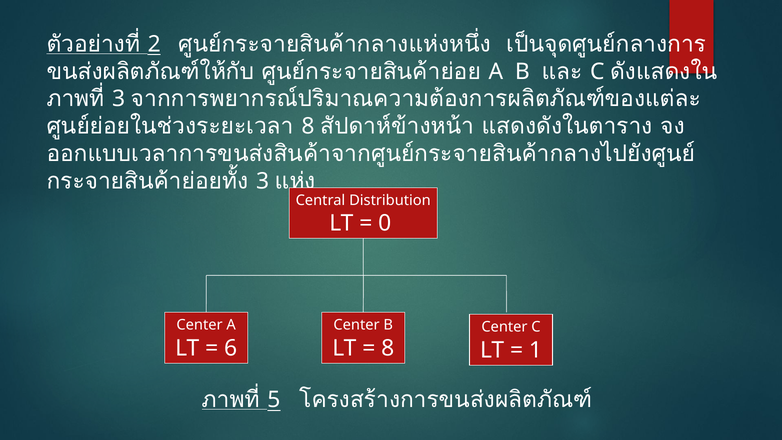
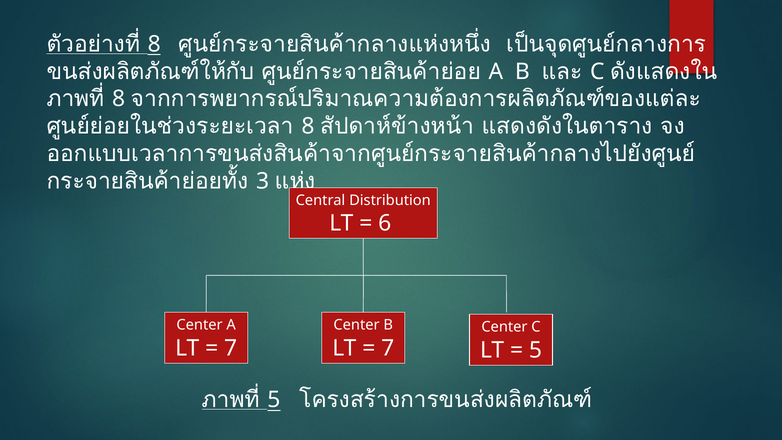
2: 2 -> 8 (154, 44)
3: 3 -> 8 (119, 99)
0: 0 -> 6 (385, 223)
6: 6 -> 7 (231, 348)
8: 8 -> 7 (388, 348)
1: 1 -> 5 (535, 350)
